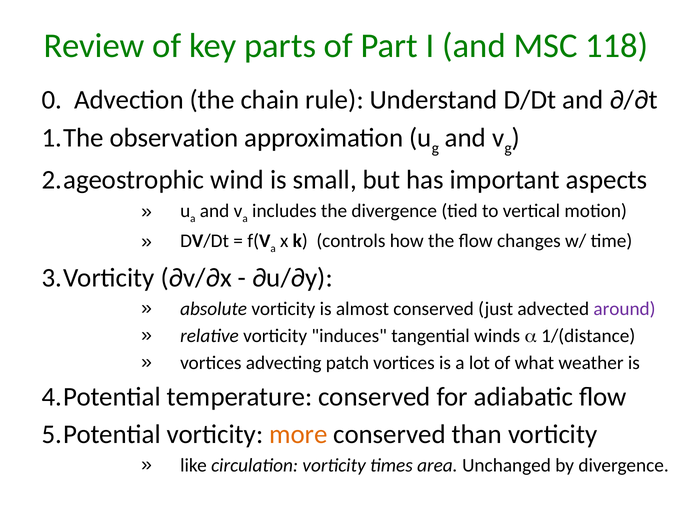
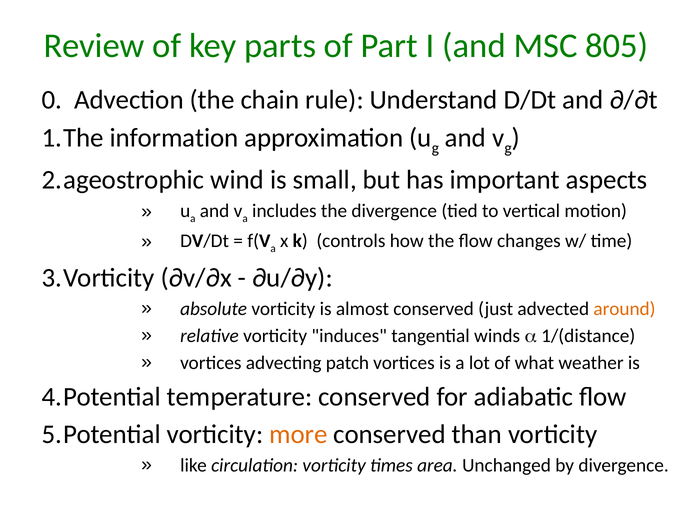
118: 118 -> 805 (617, 46)
observation: observation -> information (174, 138)
around colour: purple -> orange (624, 309)
